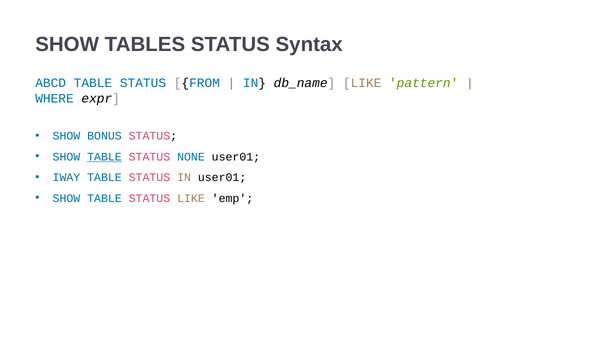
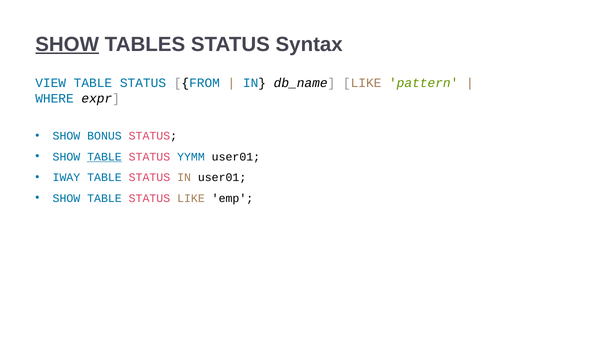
SHOW underline: none -> present (67, 44)
ABCD: ABCD -> VIEW (51, 83)
NONE: NONE -> YYMM (191, 157)
